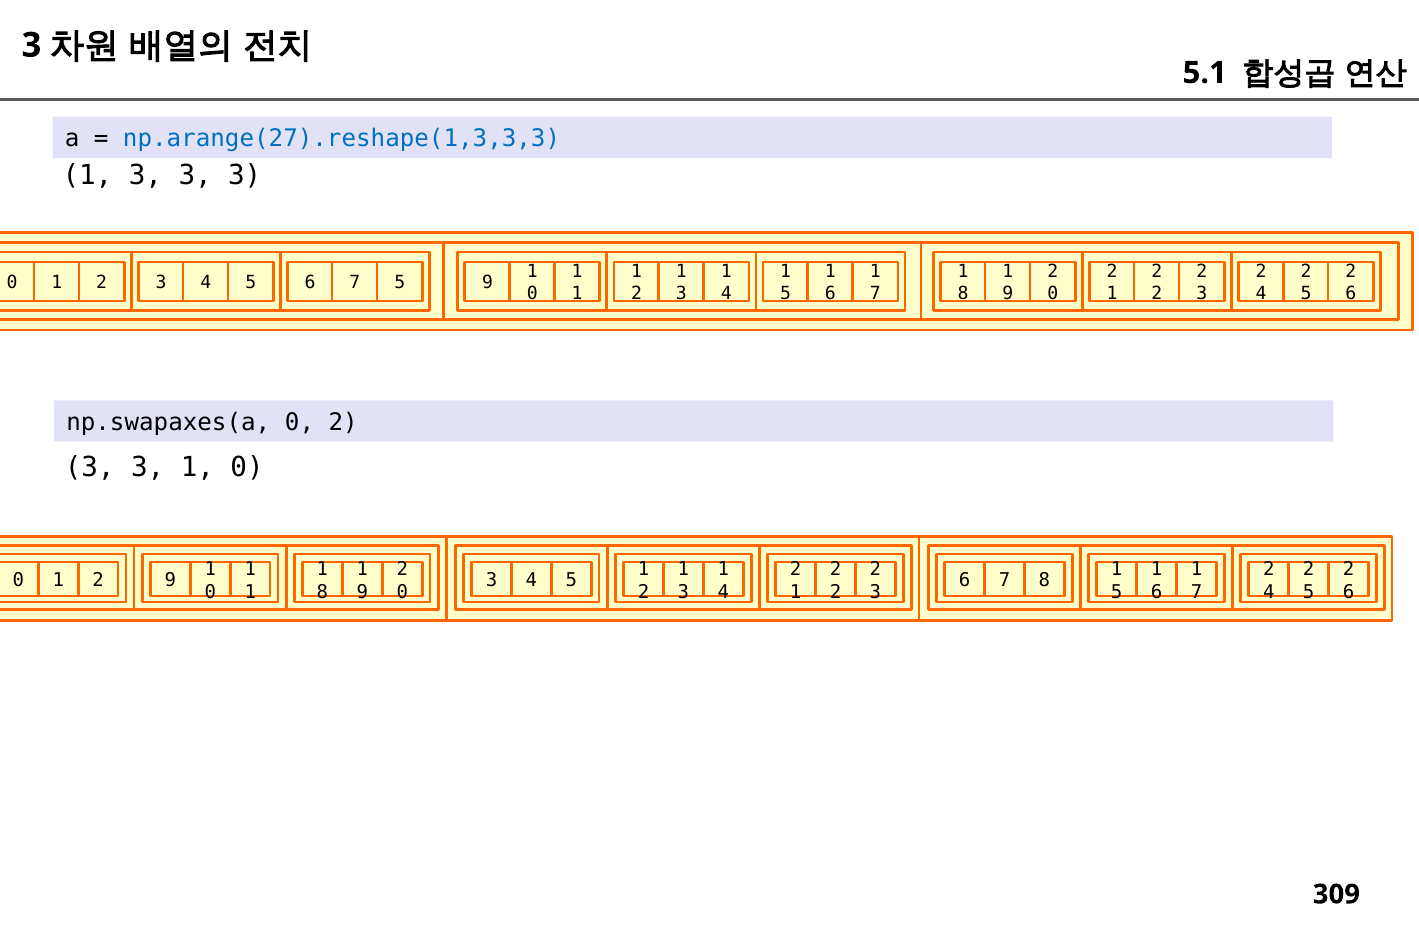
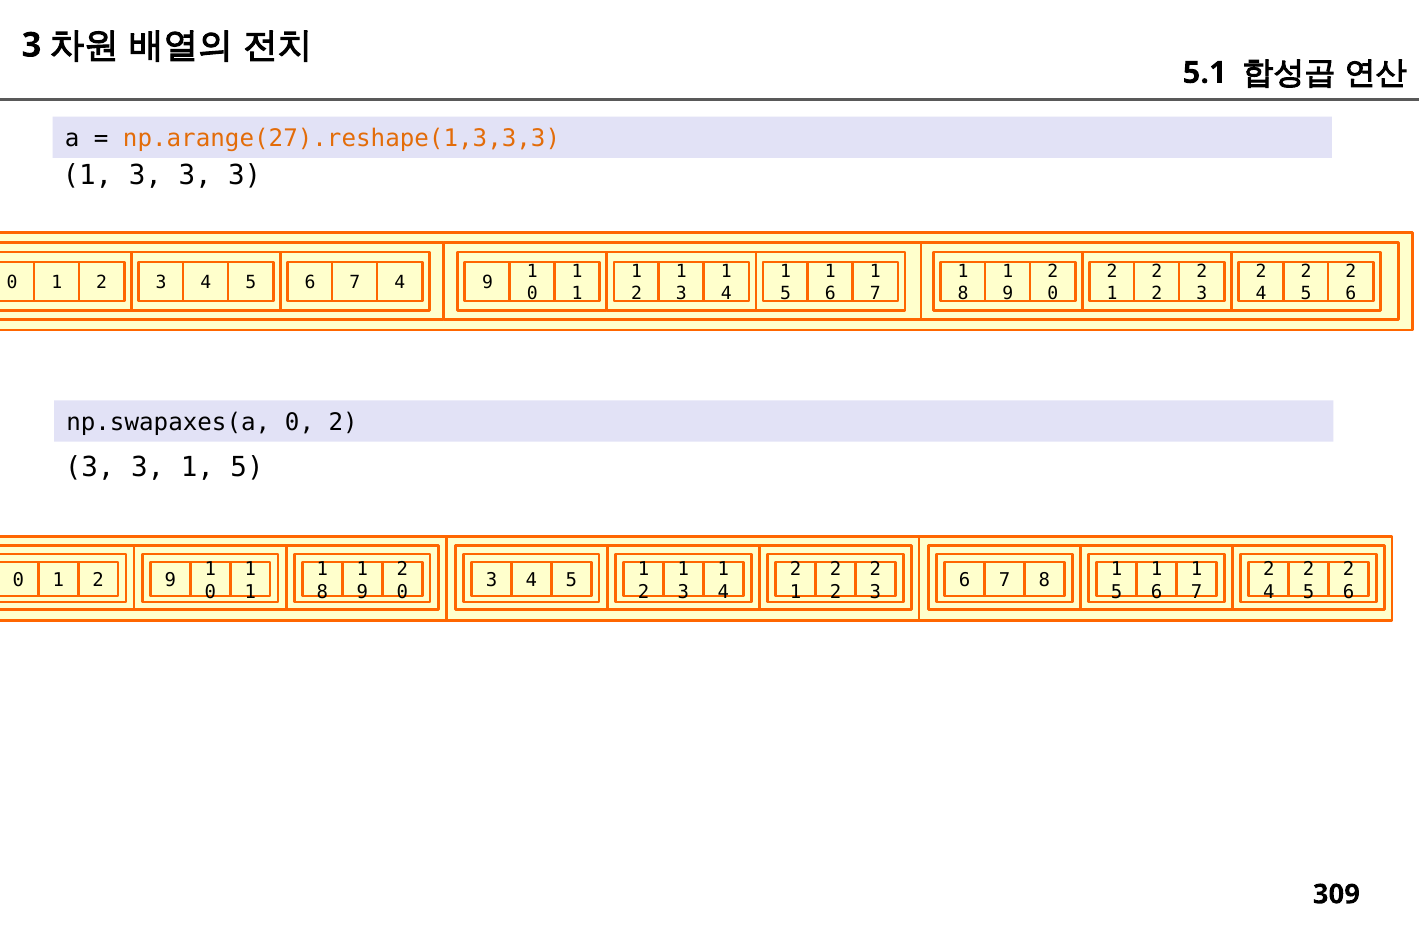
np.arange(27).reshape(1,3,3,3 colour: blue -> orange (342, 139)
7 5: 5 -> 4 (400, 283)
3 1 0: 0 -> 5 (247, 468)
